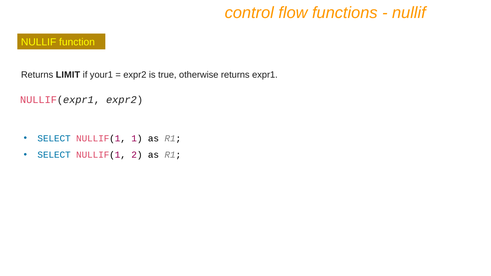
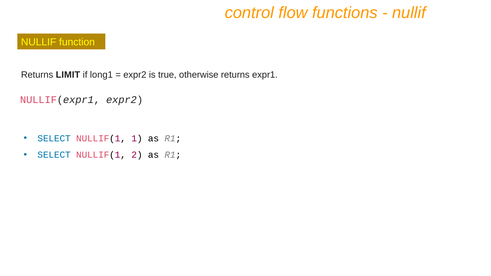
your1: your1 -> long1 (101, 75)
